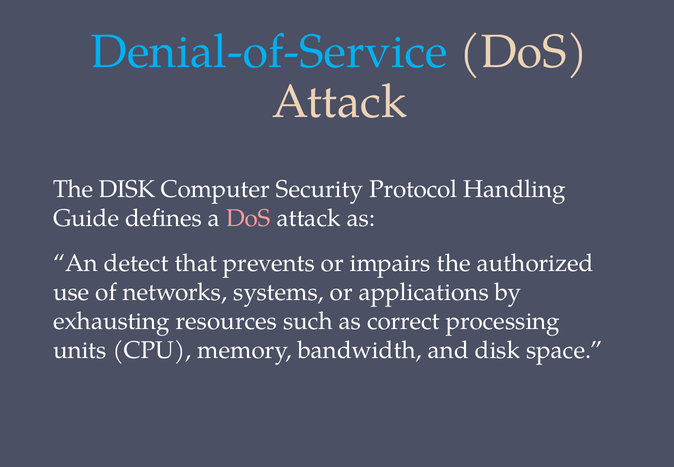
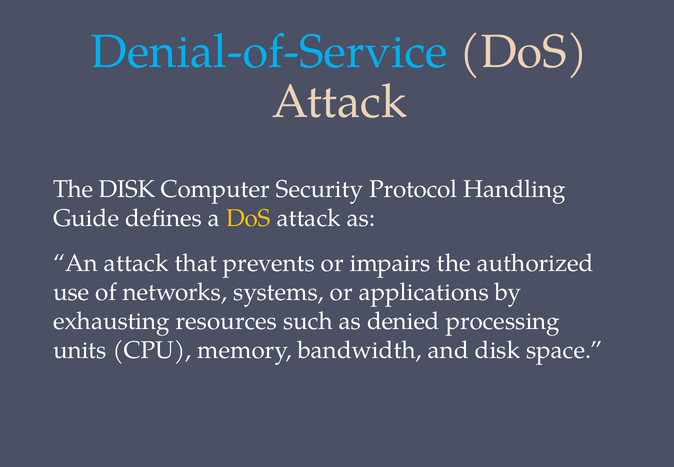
DoS colour: pink -> yellow (248, 218)
An detect: detect -> attack (136, 263)
correct: correct -> denied (403, 321)
